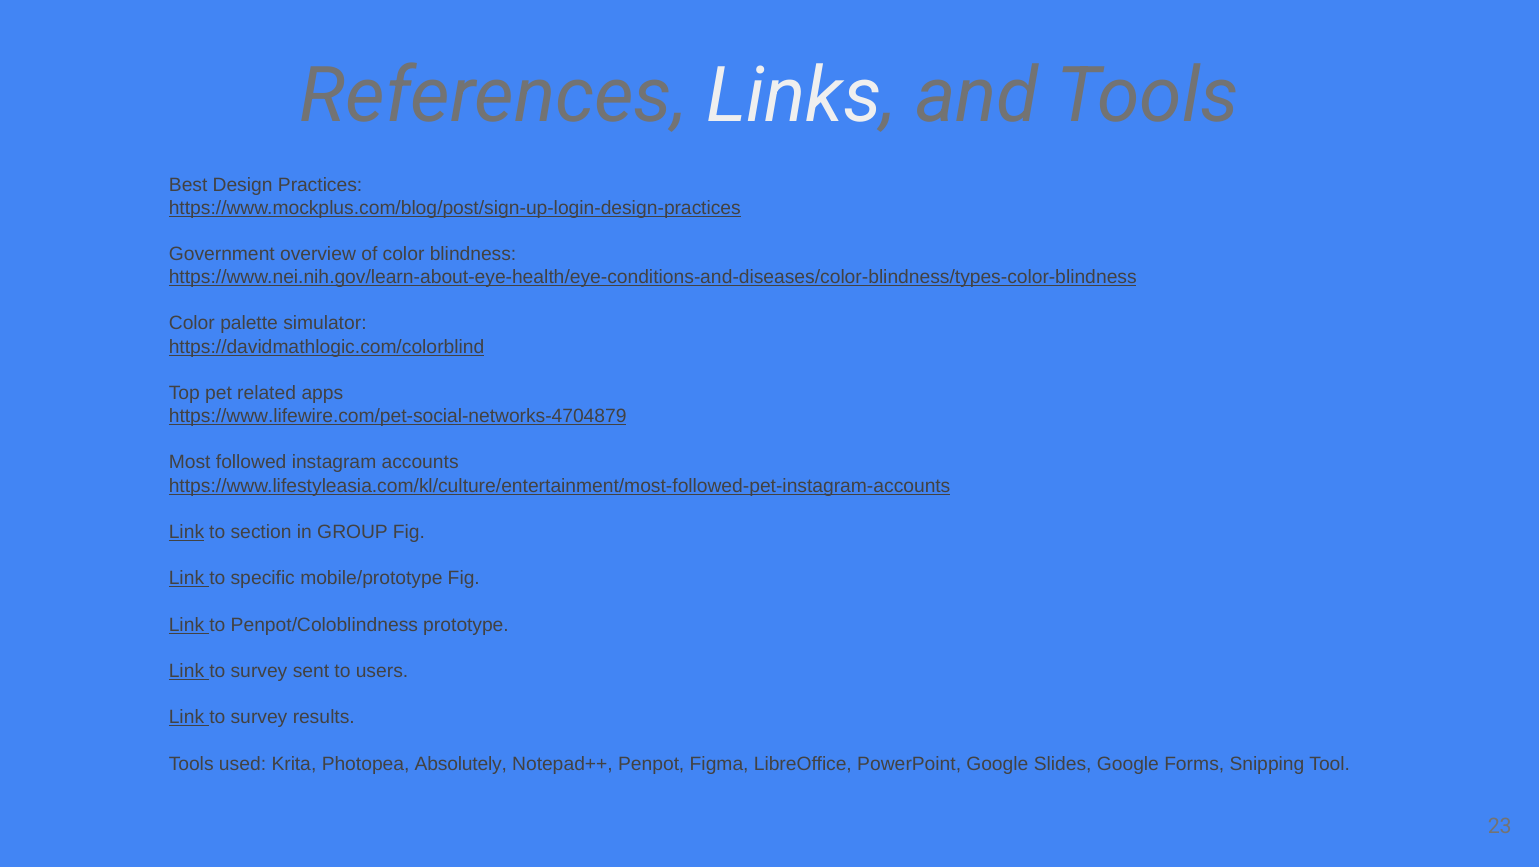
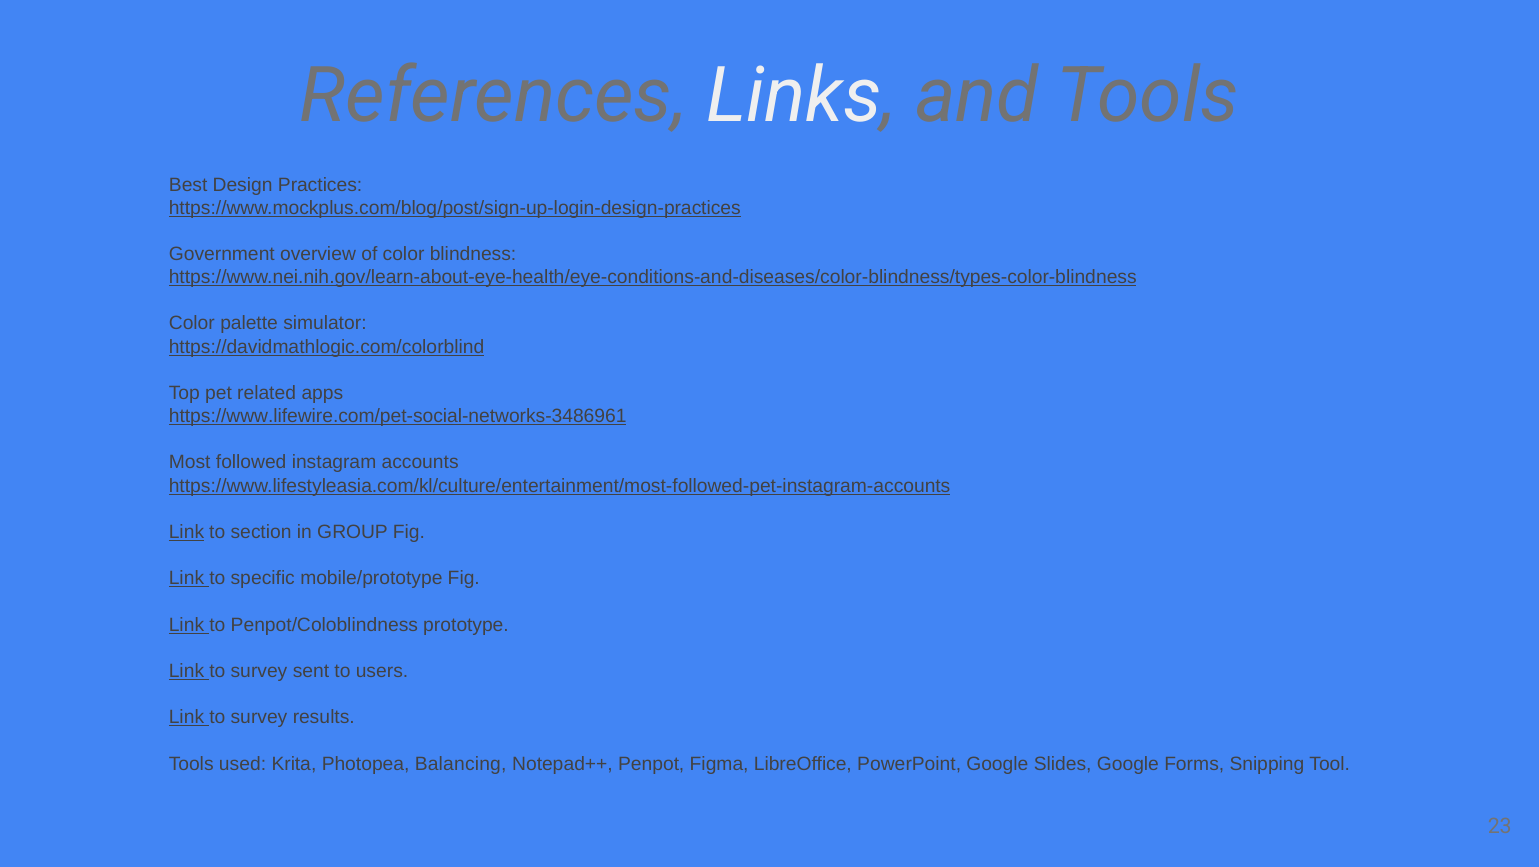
https://www.lifewire.com/pet-social-networks-4704879: https://www.lifewire.com/pet-social-networks-4704879 -> https://www.lifewire.com/pet-social-networks-3486961 (398, 416)
Absolutely: Absolutely -> Balancing (461, 763)
